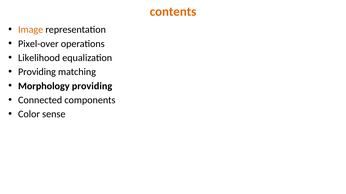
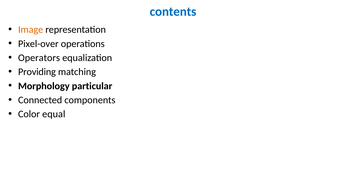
contents colour: orange -> blue (173, 12)
Likelihood: Likelihood -> Operators (39, 58)
Morphology providing: providing -> particular (92, 86)
sense: sense -> equal (54, 115)
